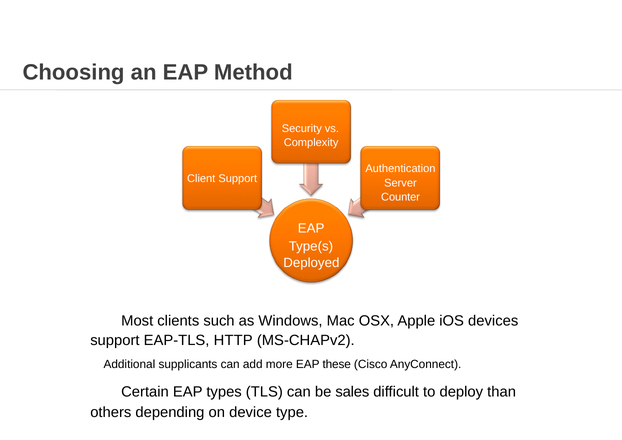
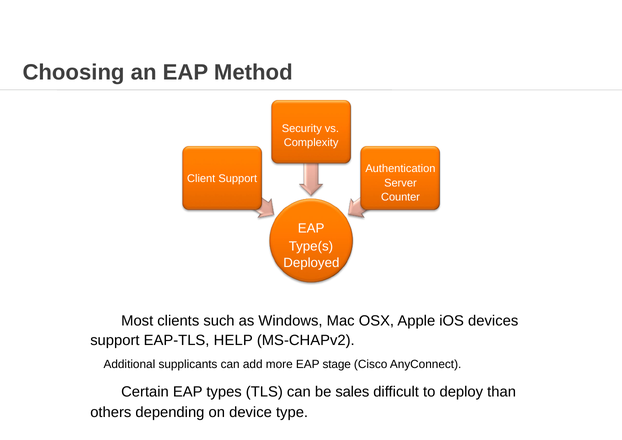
HTTP: HTTP -> HELP (233, 340)
these: these -> stage (337, 364)
